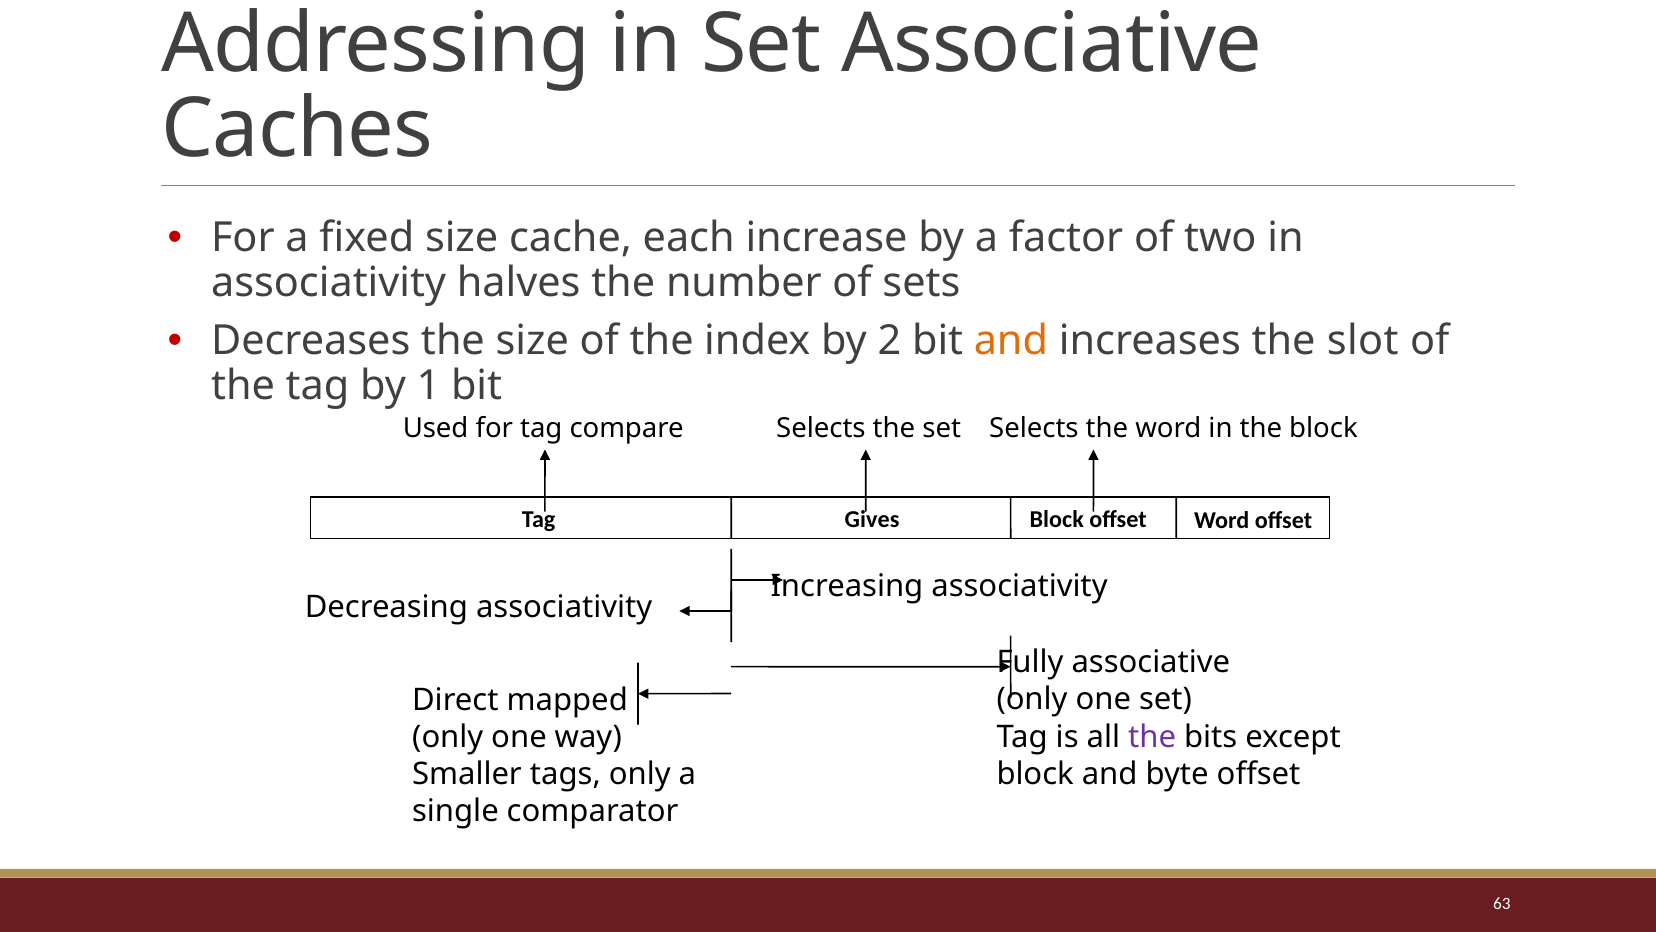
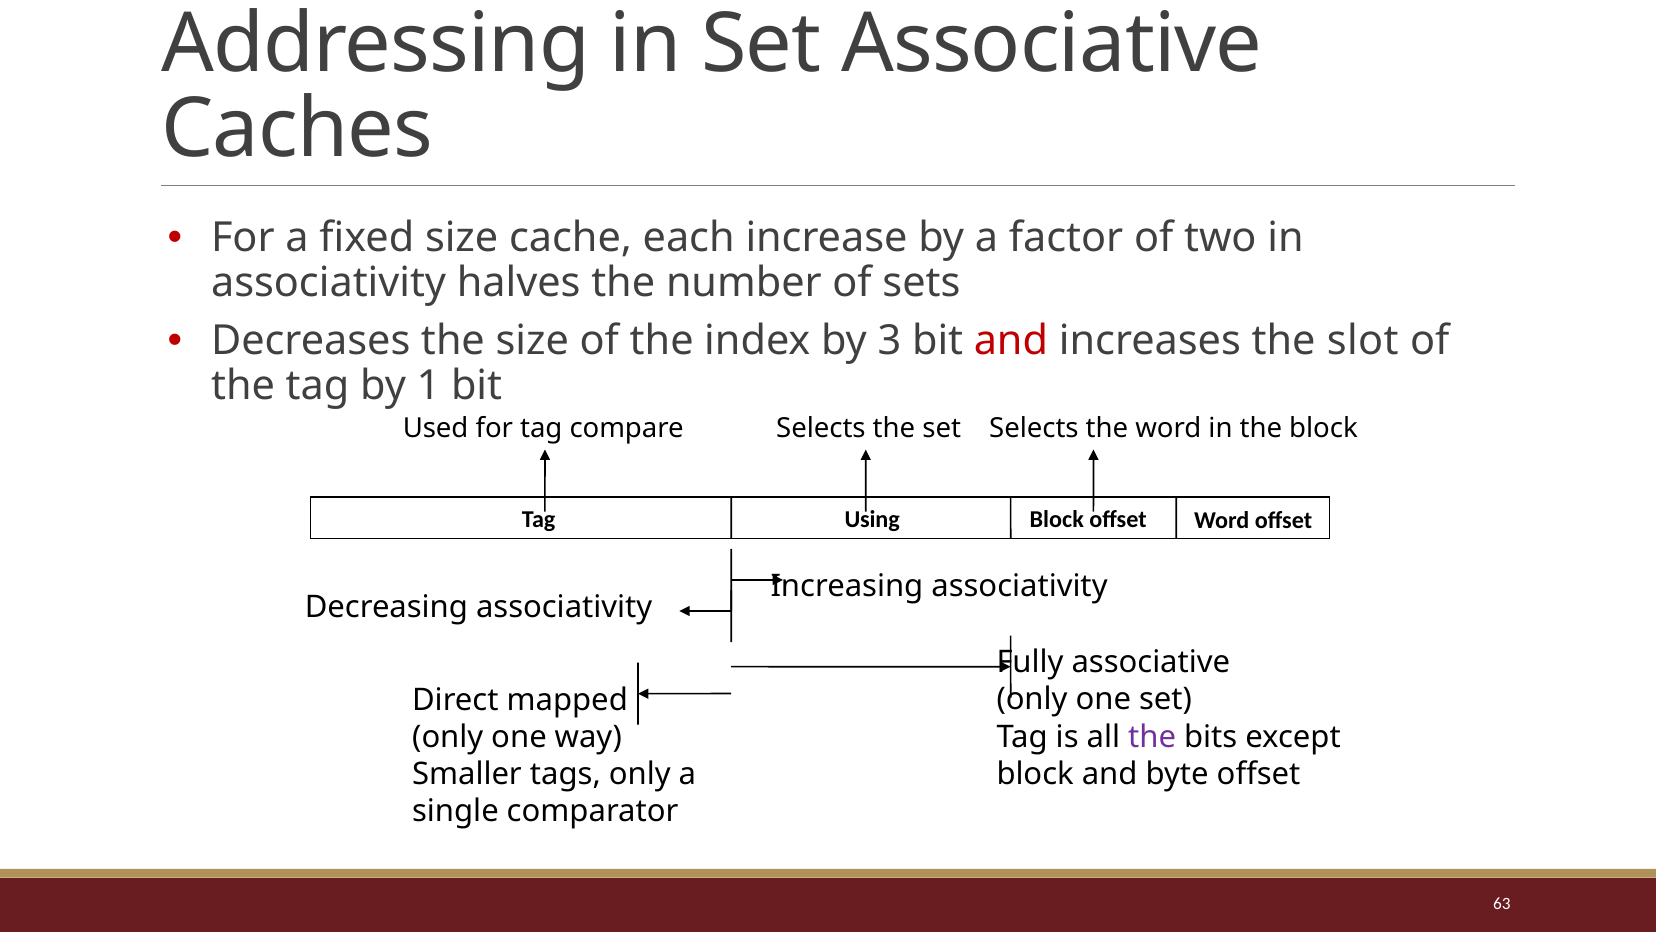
2: 2 -> 3 (889, 341)
and colour: orange -> red (1011, 341)
Gives: Gives -> Using (872, 519)
